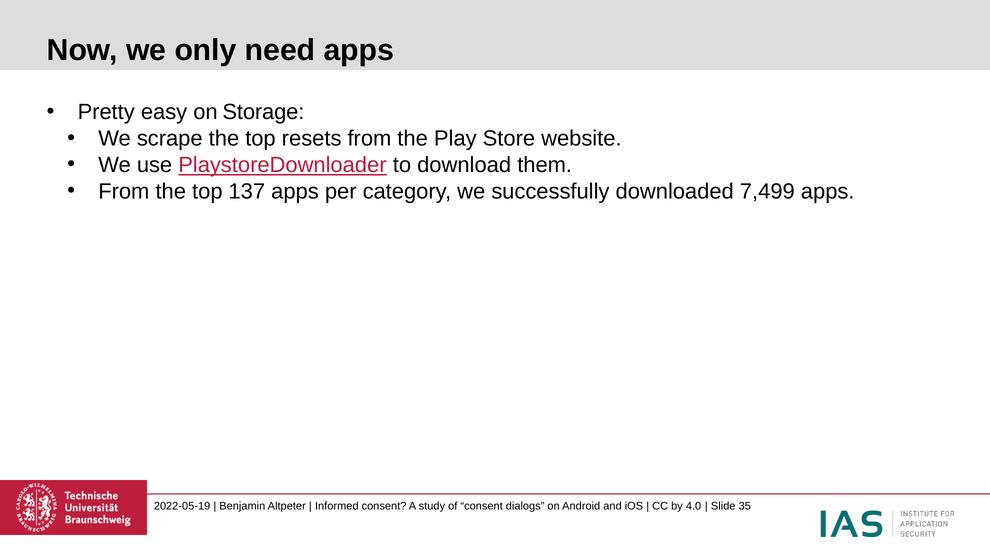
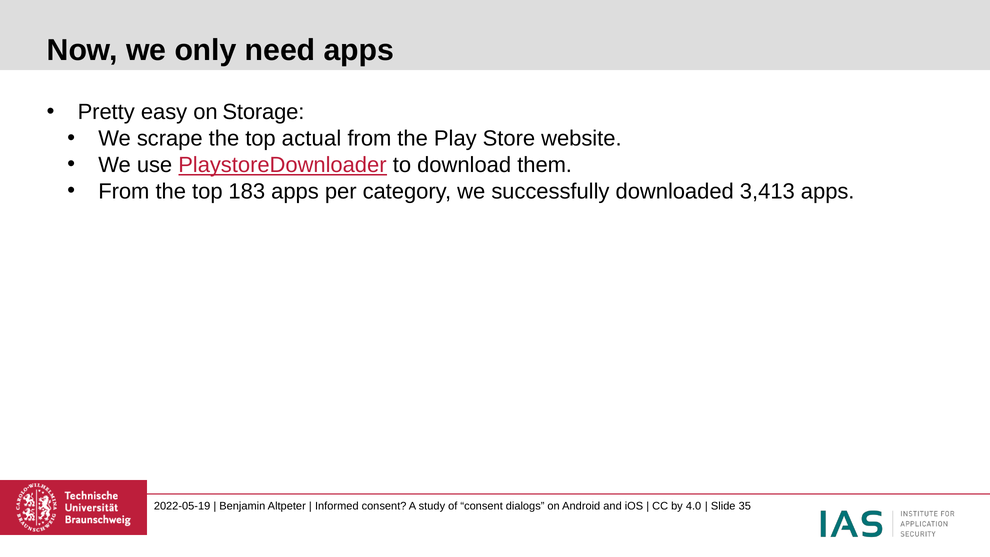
resets: resets -> actual (312, 139)
137: 137 -> 183 (247, 191)
7,499: 7,499 -> 3,413 (767, 191)
